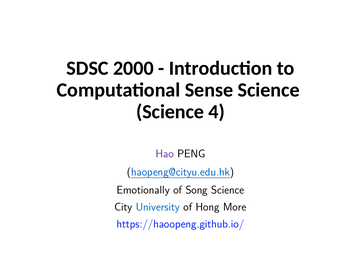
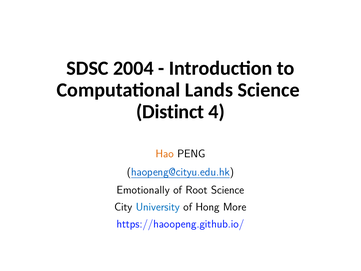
2000: 2000 -> 2004 (133, 68)
Sense: Sense -> Lands (209, 90)
Science: Science -> Distinct (170, 112)
Hao colour: purple -> orange (165, 153)
Song: Song -> Root (197, 190)
